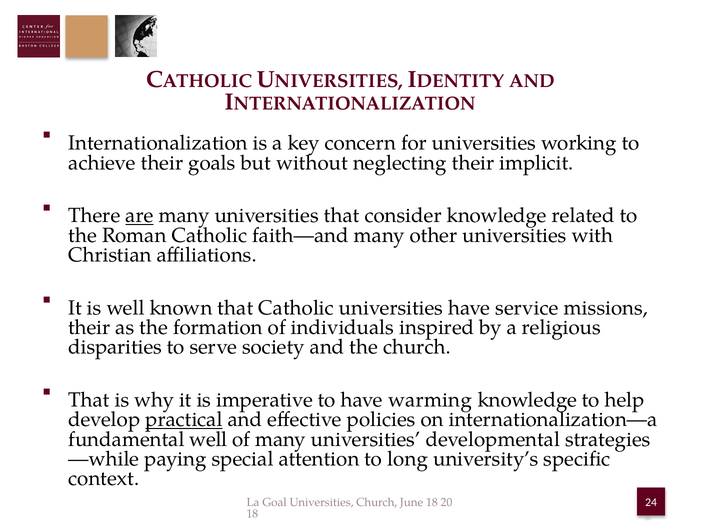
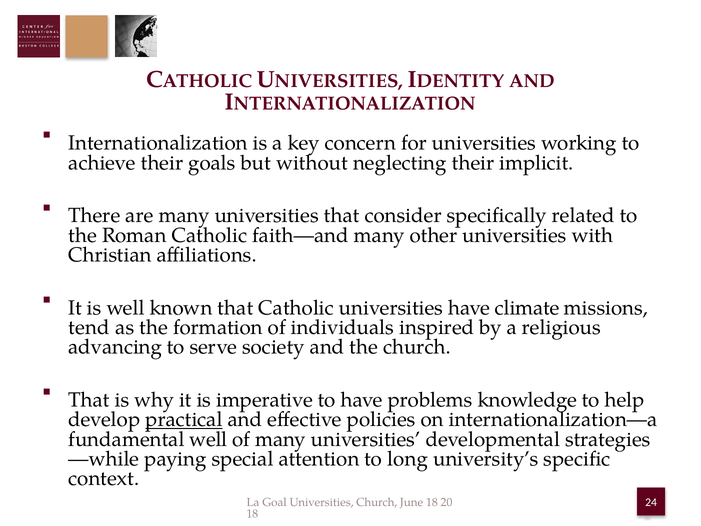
are underline: present -> none (139, 216)
consider knowledge: knowledge -> specifically (497, 216)
service: service -> climate (527, 308)
their: their -> tend (89, 327)
disparities: disparities -> advancing (115, 347)
warming: warming -> problems (430, 400)
